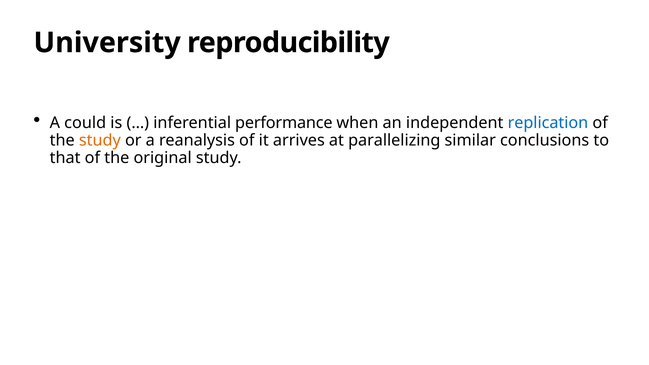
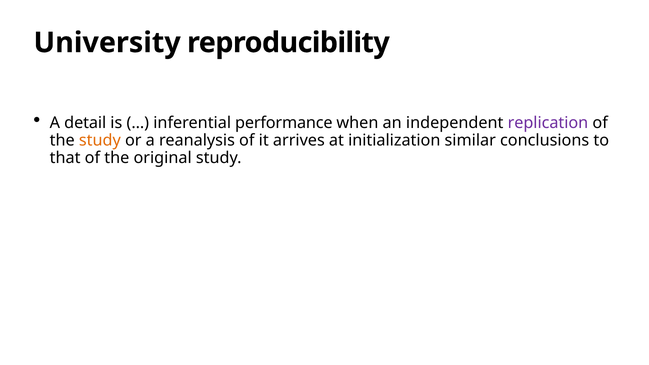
could: could -> detail (85, 123)
replication colour: blue -> purple (548, 123)
parallelizing: parallelizing -> initialization (394, 141)
